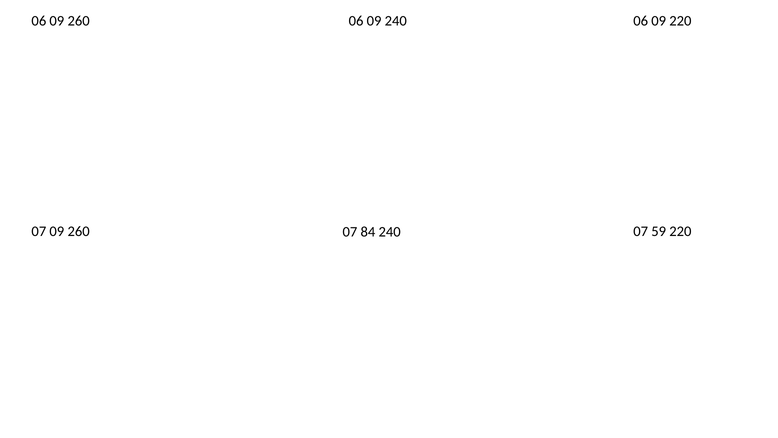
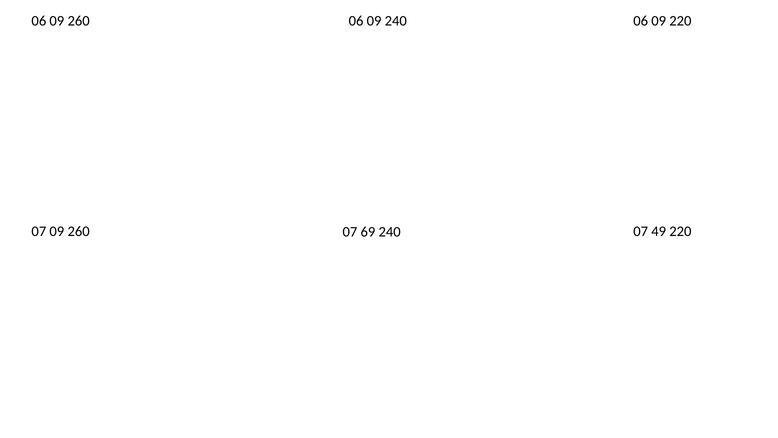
84: 84 -> 69 (368, 232)
59: 59 -> 49 (659, 231)
